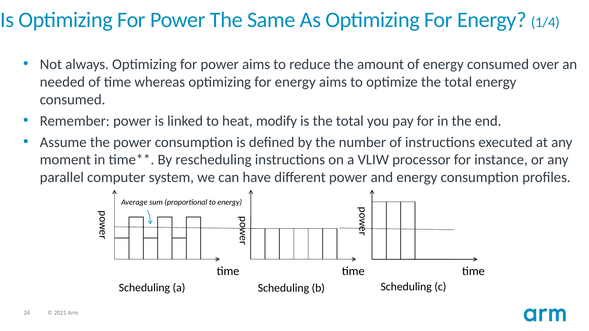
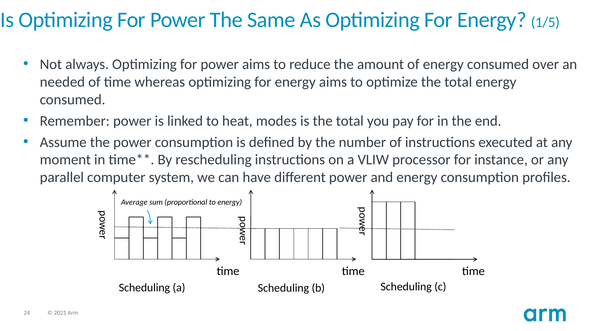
1/4: 1/4 -> 1/5 (545, 22)
modify: modify -> modes (276, 121)
